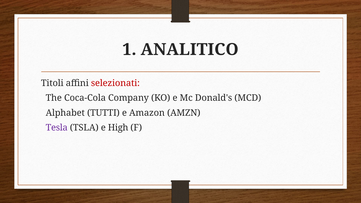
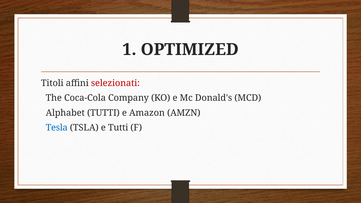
ANALITICO: ANALITICO -> OPTIMIZED (190, 50)
Tesla colour: purple -> blue (57, 128)
e High: High -> Tutti (118, 128)
